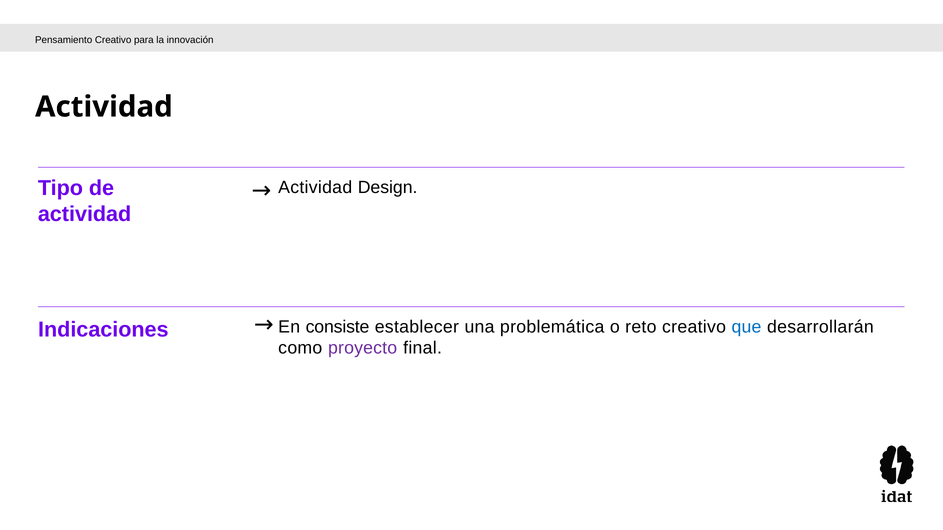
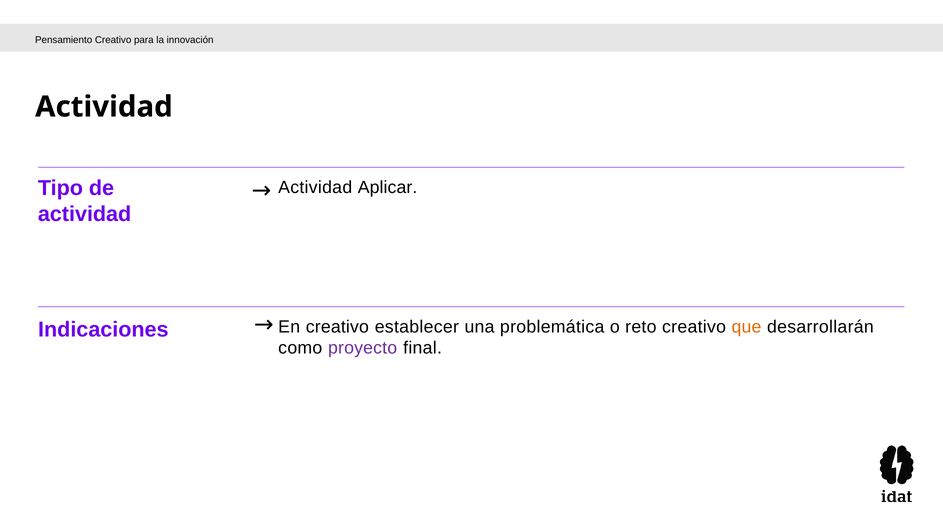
Design: Design -> Aplicar (388, 187)
En consiste: consiste -> creativo (337, 327)
que colour: blue -> orange (746, 327)
